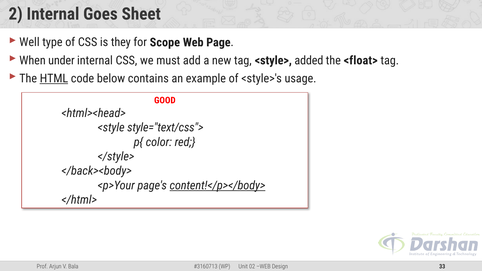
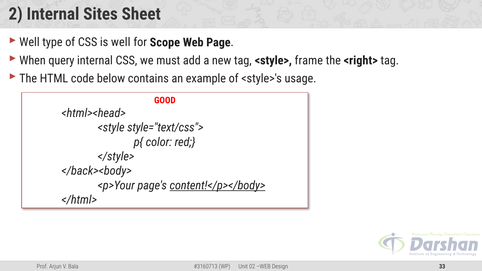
Goes: Goes -> Sites (100, 14)
is they: they -> well (121, 42)
under: under -> query (61, 60)
added: added -> frame (309, 60)
<float>: <float> -> <right> (361, 60)
HTML underline: present -> none (54, 78)
